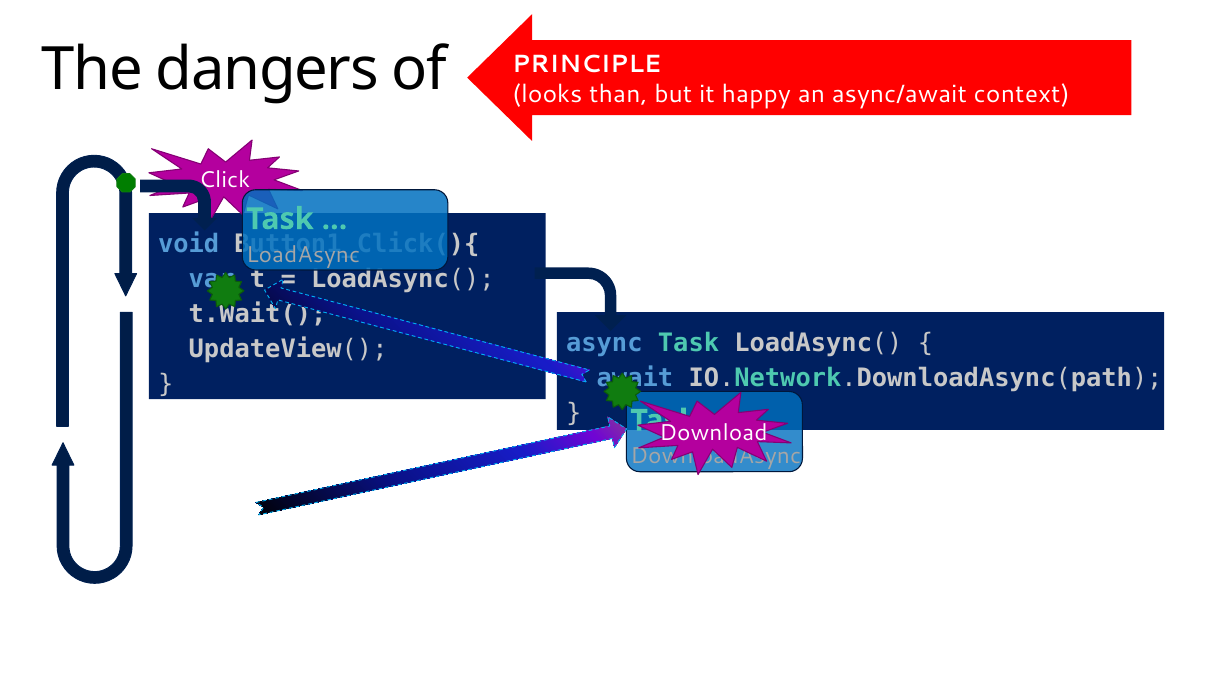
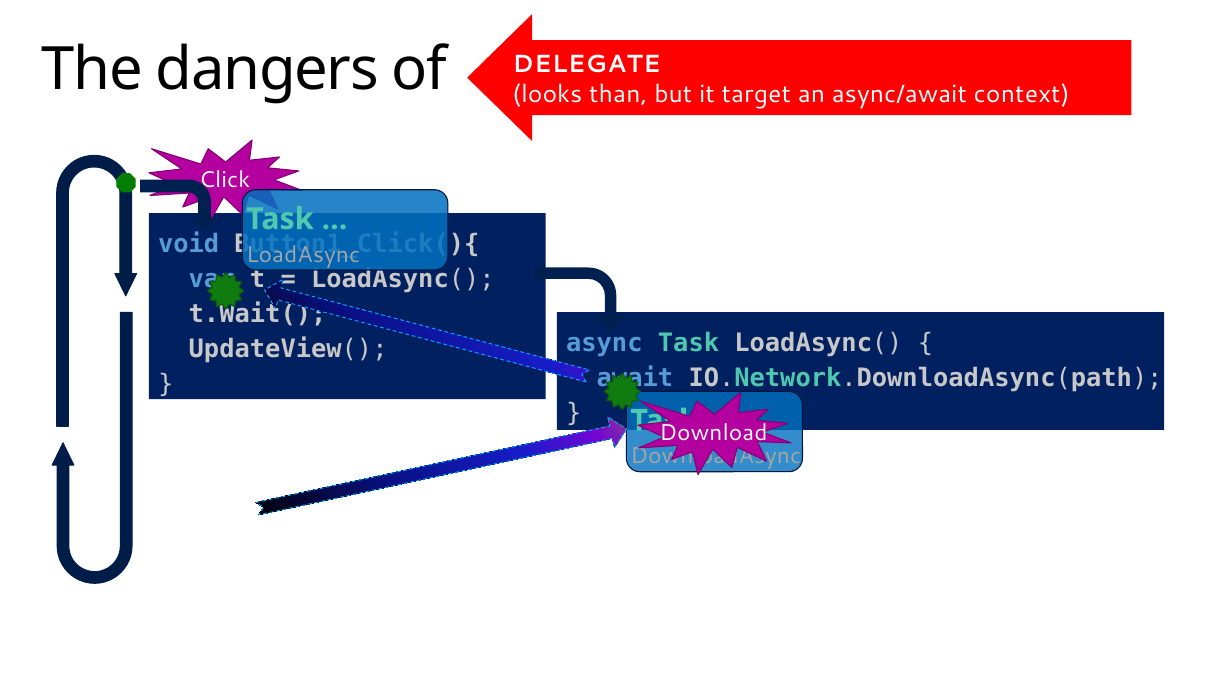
PRINCIPLE: PRINCIPLE -> DELEGATE (587, 64)
happy: happy -> target (756, 94)
